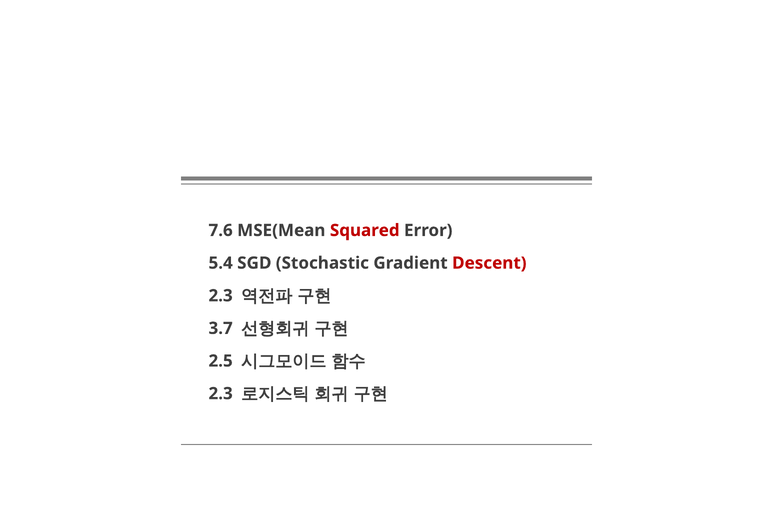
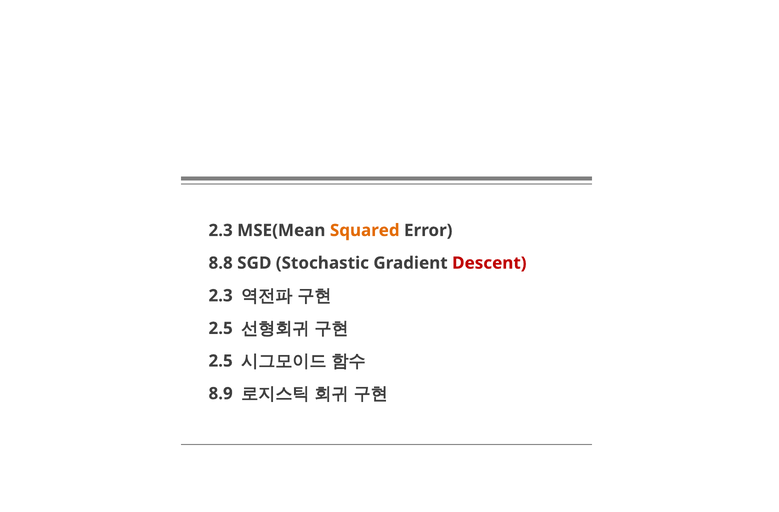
7.6: 7.6 -> 2.3 (221, 230)
Squared colour: red -> orange (365, 230)
5.4: 5.4 -> 8.8 (221, 263)
3.7: 3.7 -> 2.5 (221, 328)
2.3: 2.3 -> 8.9 (221, 393)
